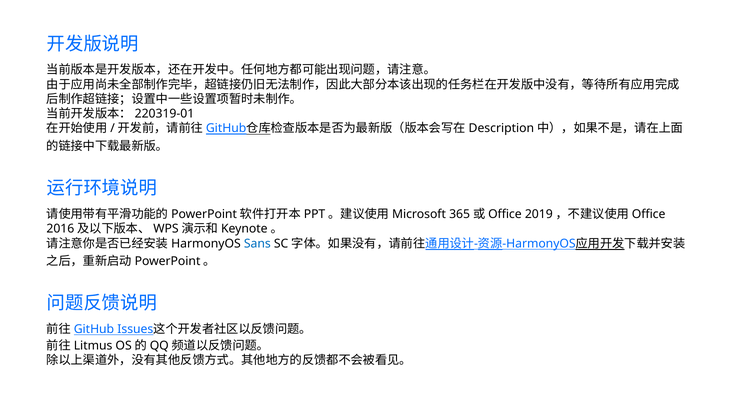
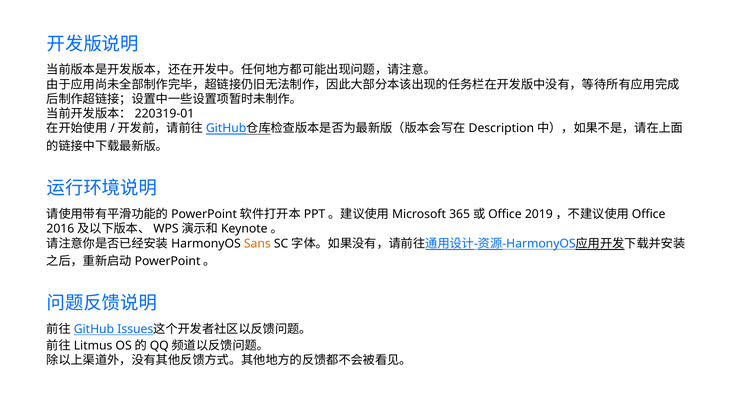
Sans colour: blue -> orange (257, 244)
